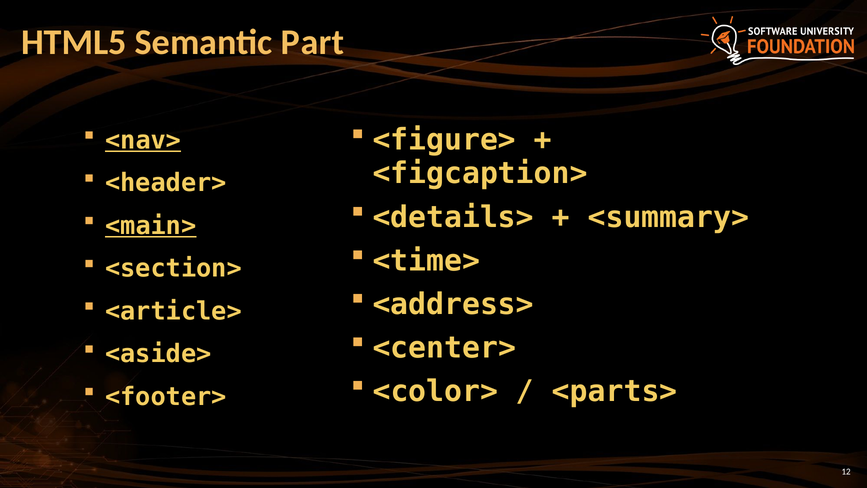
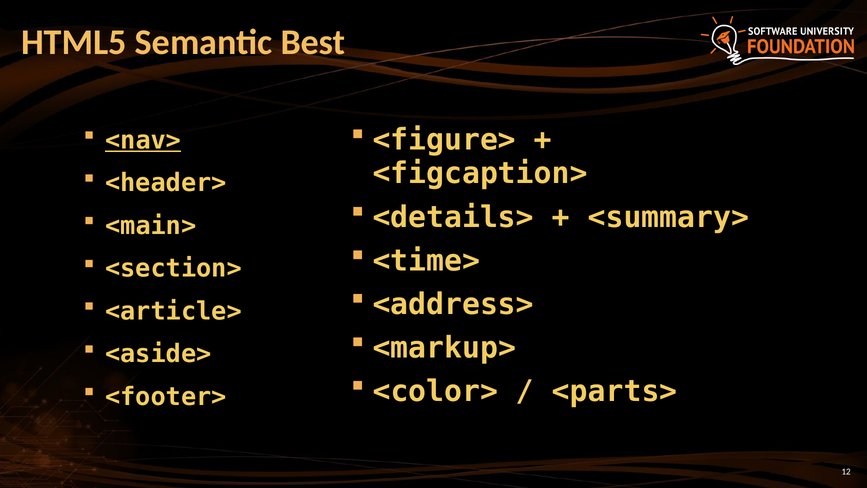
Part: Part -> Best (313, 42)
<main> underline: present -> none (151, 226)
<center>: <center> -> <markup> (444, 348)
